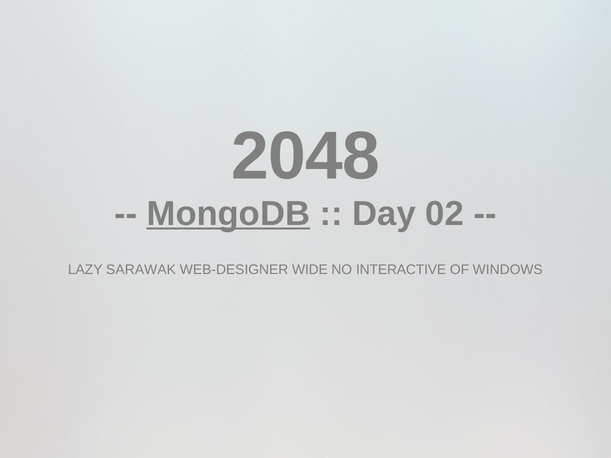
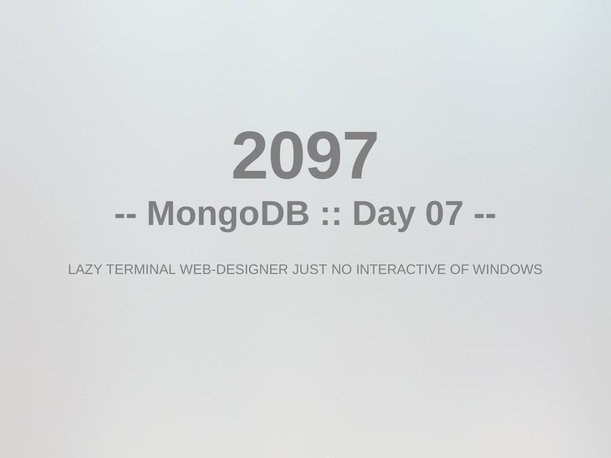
2048: 2048 -> 2097 (306, 157)
MongoDB underline: present -> none (228, 214)
02: 02 -> 07 (445, 214)
SARAWAK: SARAWAK -> TERMINAL (141, 270)
WIDE: WIDE -> JUST (310, 270)
